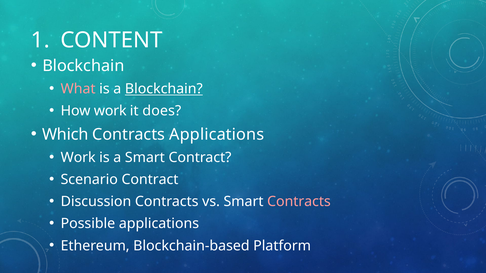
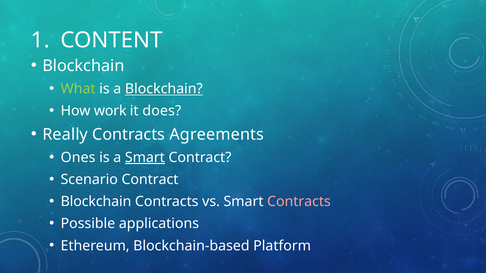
What colour: pink -> light green (78, 89)
Which: Which -> Really (65, 135)
Contracts Applications: Applications -> Agreements (217, 135)
Work: Work -> Ones (78, 158)
Smart underline: none -> present (145, 158)
Discussion: Discussion -> Blockchain (96, 202)
